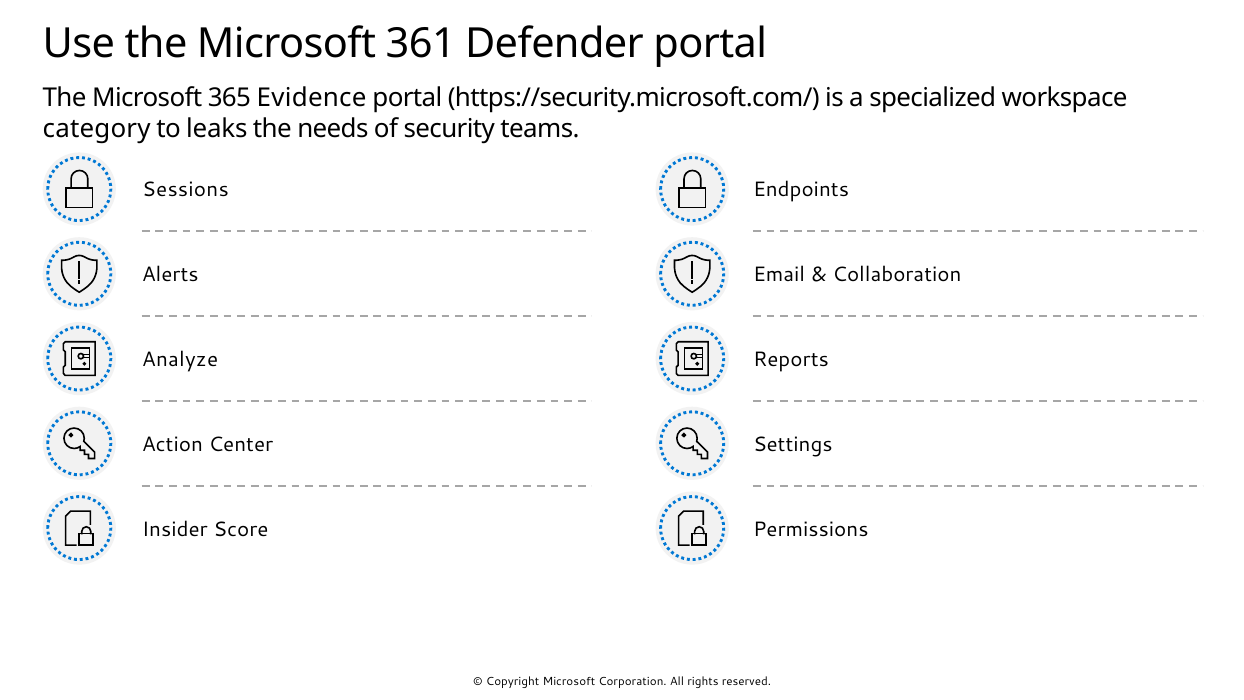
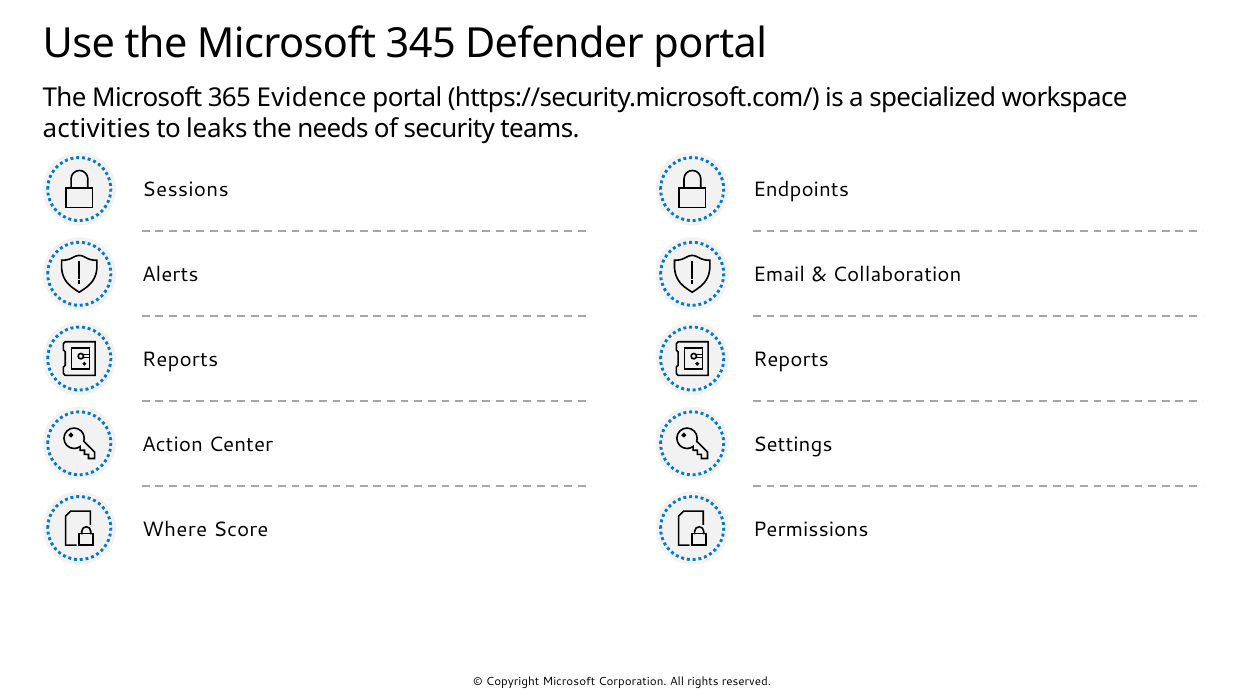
361: 361 -> 345 (421, 44)
category: category -> activities (97, 129)
Analyze: Analyze -> Reports (180, 360)
Insider: Insider -> Where (175, 529)
